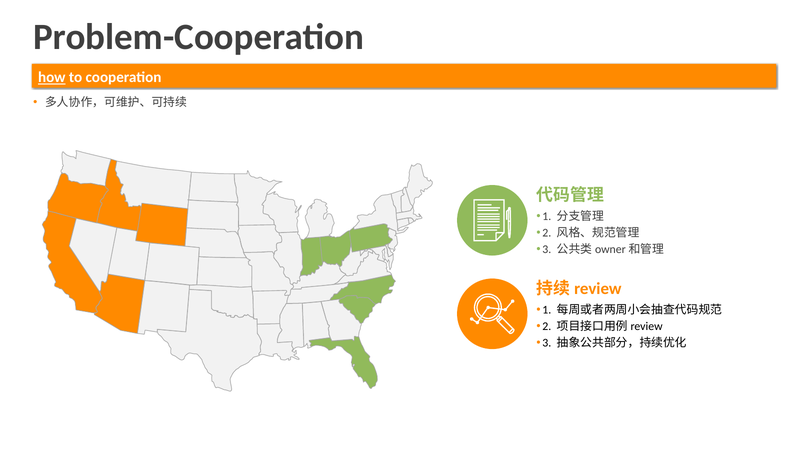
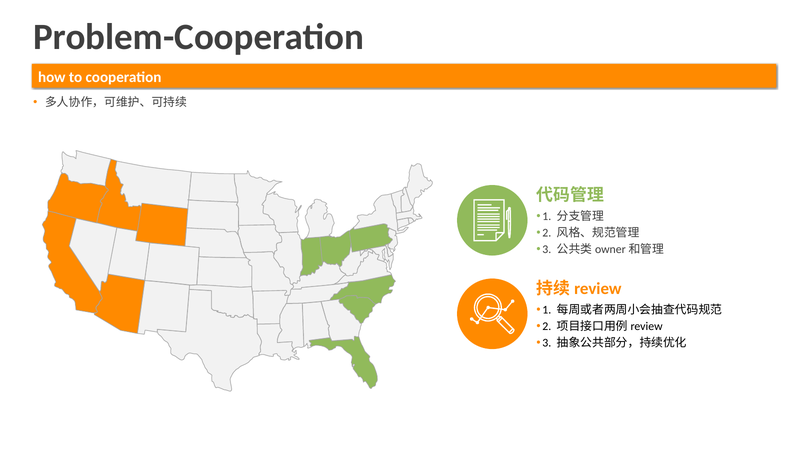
how underline: present -> none (52, 77)
